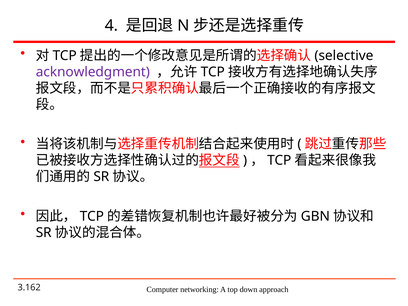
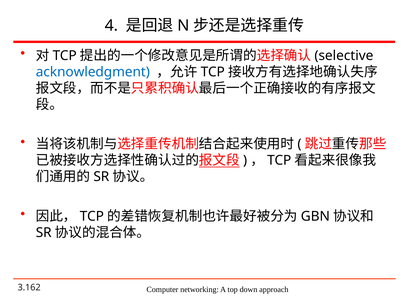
acknowledgment colour: purple -> blue (93, 72)
